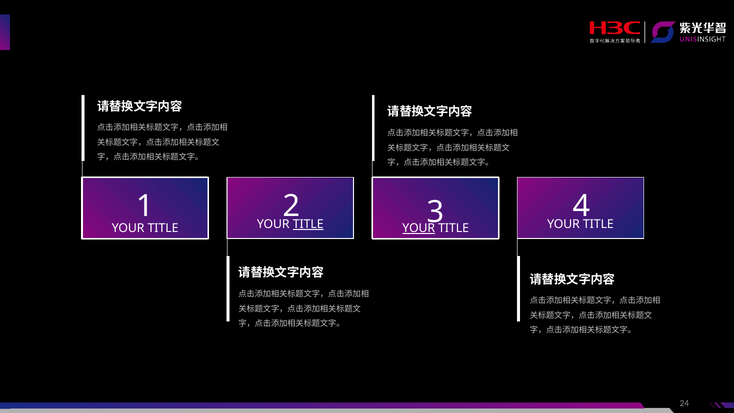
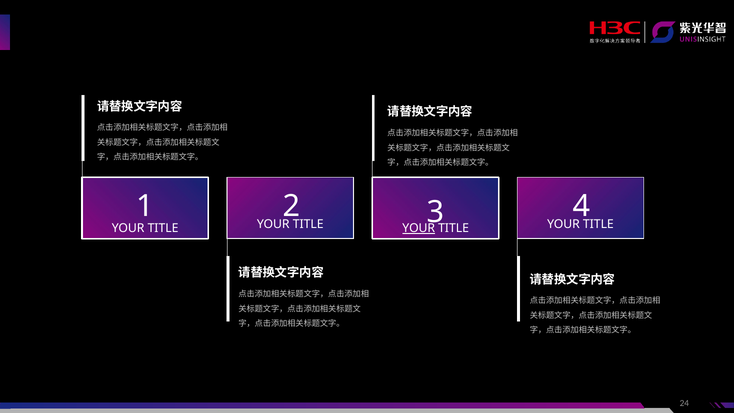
TITLE underline: present -> none (308, 224)
